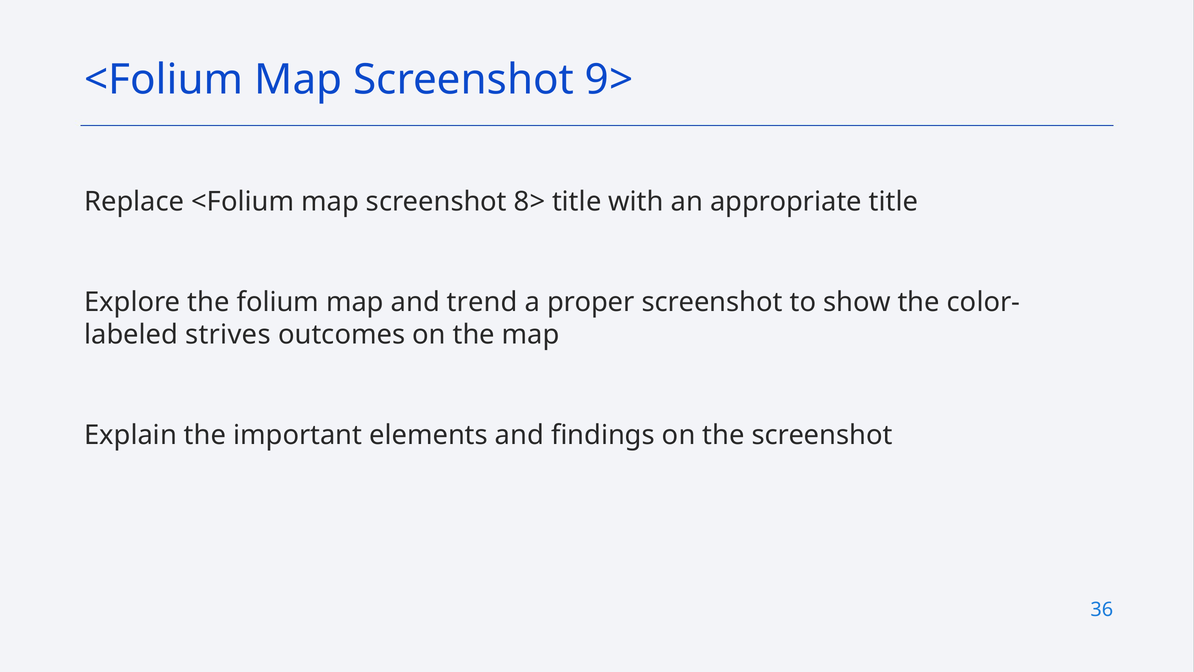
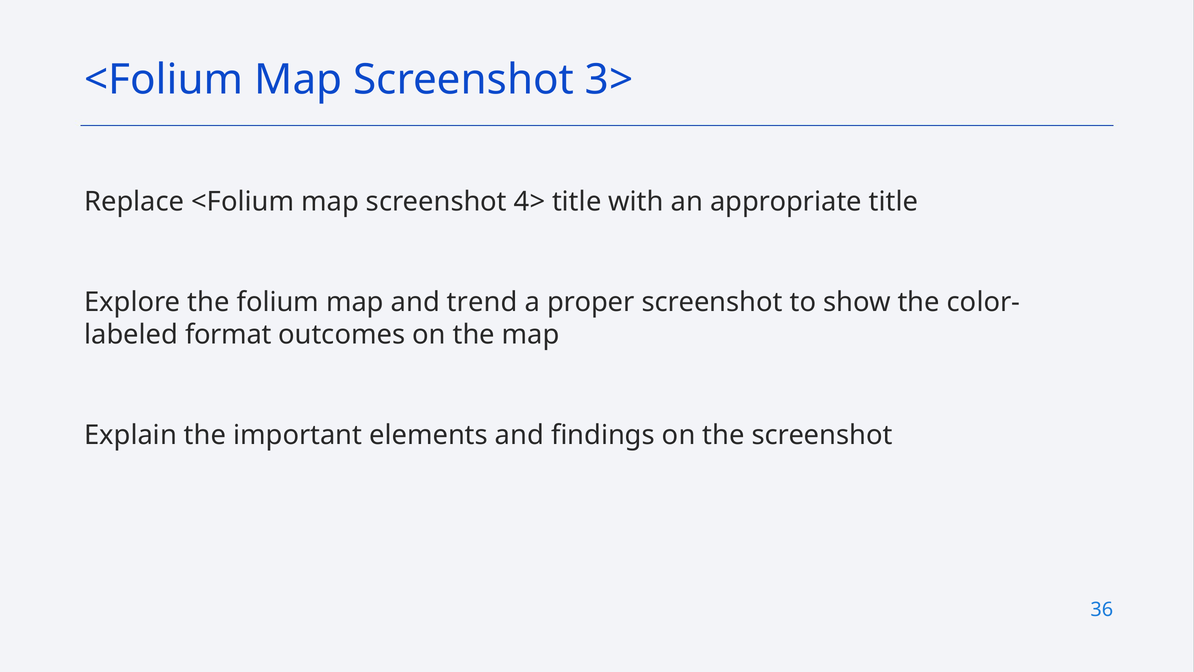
9>: 9> -> 3> (609, 80)
8>: 8> -> 4> (530, 202)
strives: strives -> format (228, 335)
